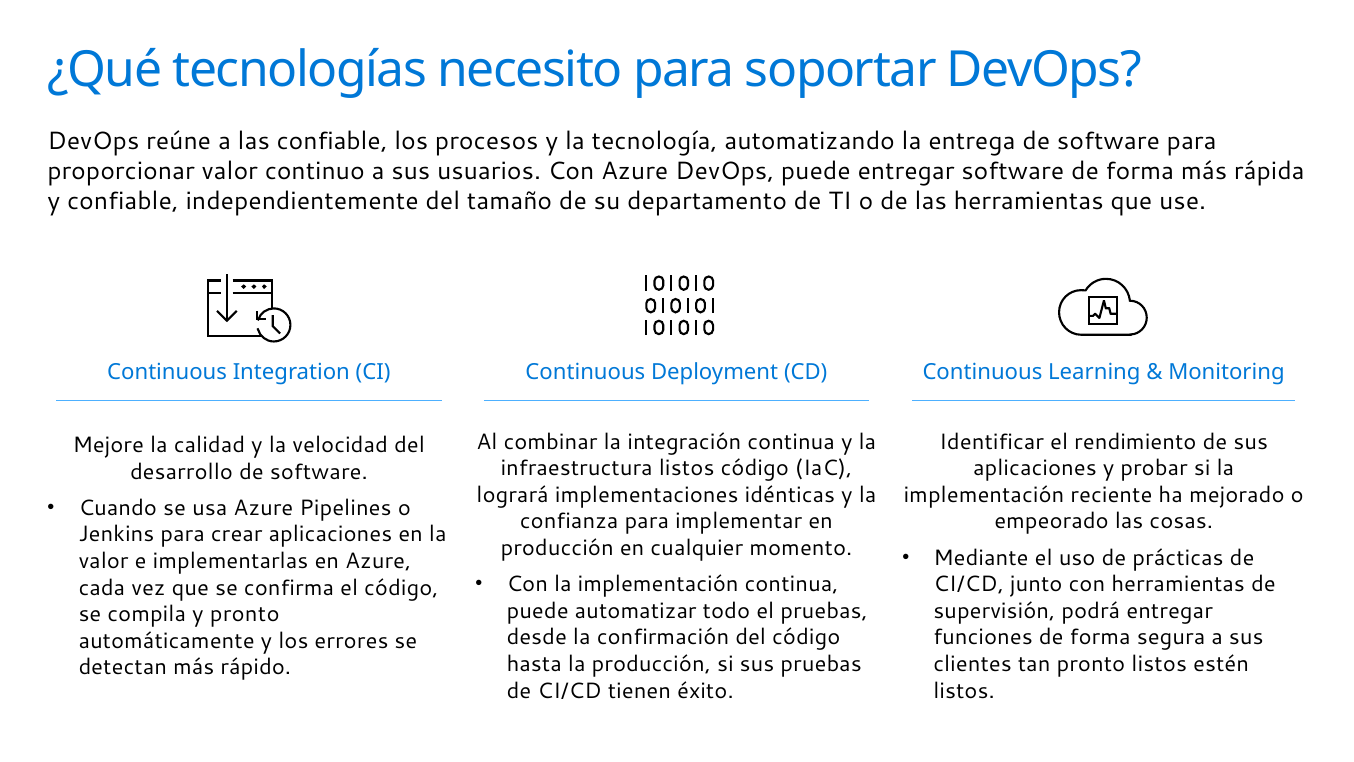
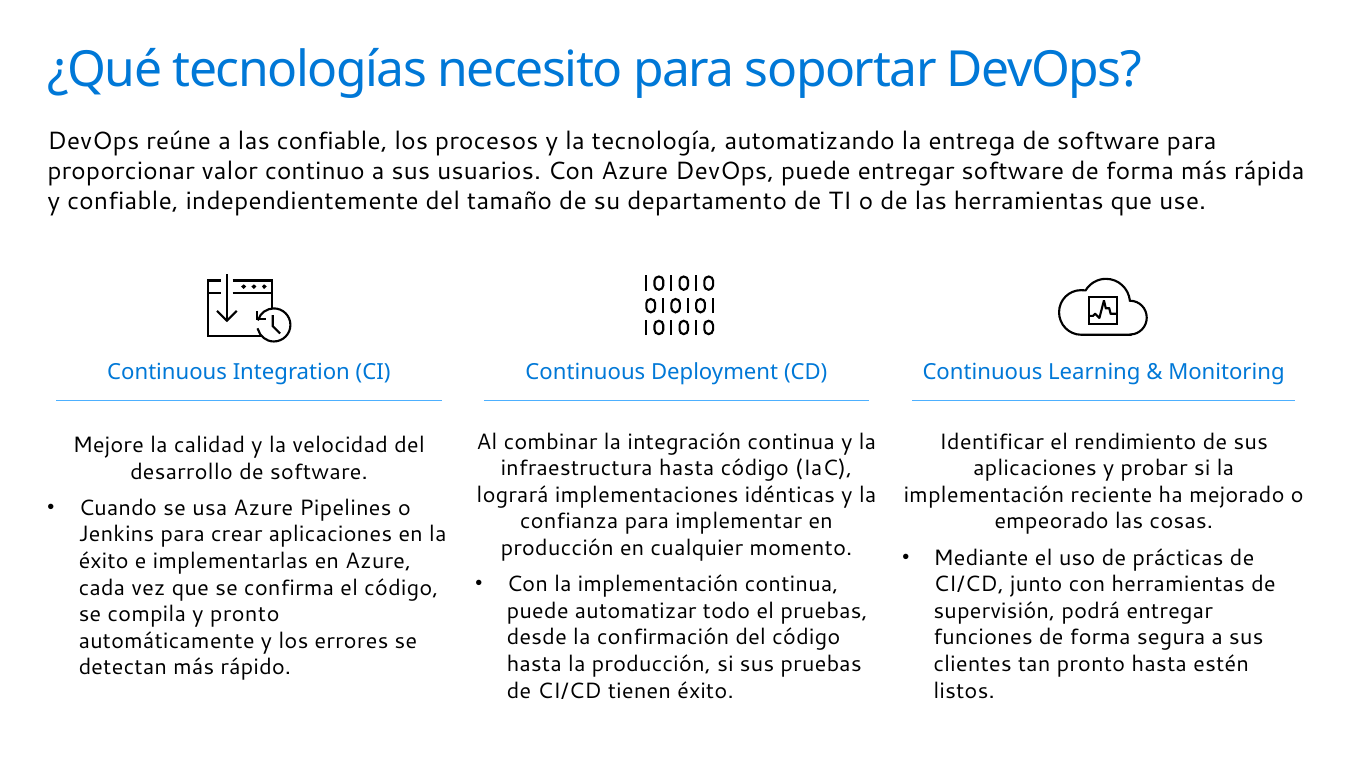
infraestructura listos: listos -> hasta (687, 468)
valor: valor -> éxito (104, 561)
pronto listos: listos -> hasta (1159, 664)
